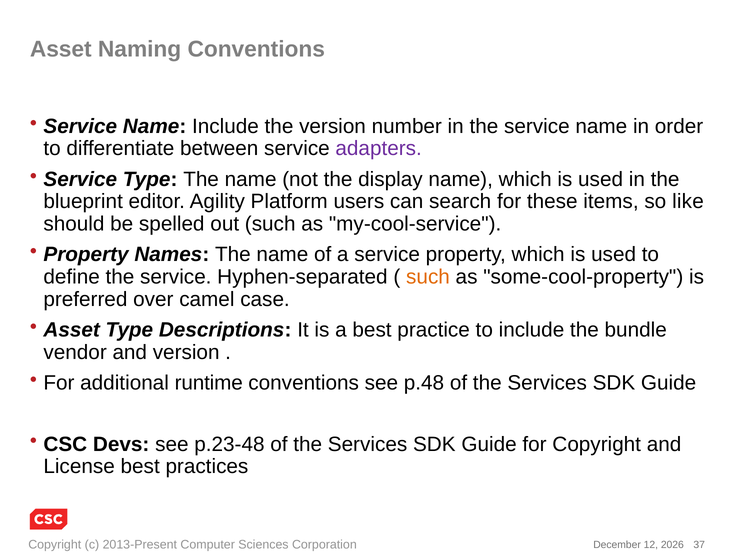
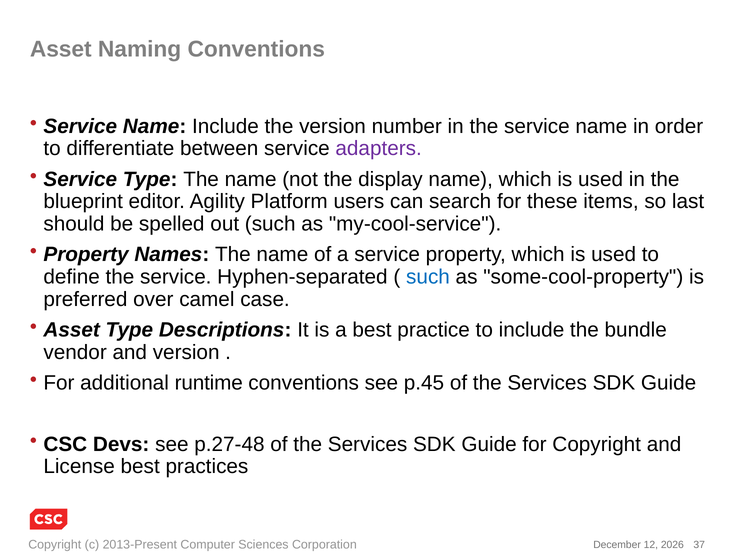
like: like -> last (688, 201)
such colour: orange -> blue (428, 277)
p.48: p.48 -> p.45 (424, 383)
p.23-48: p.23-48 -> p.27-48 (229, 444)
